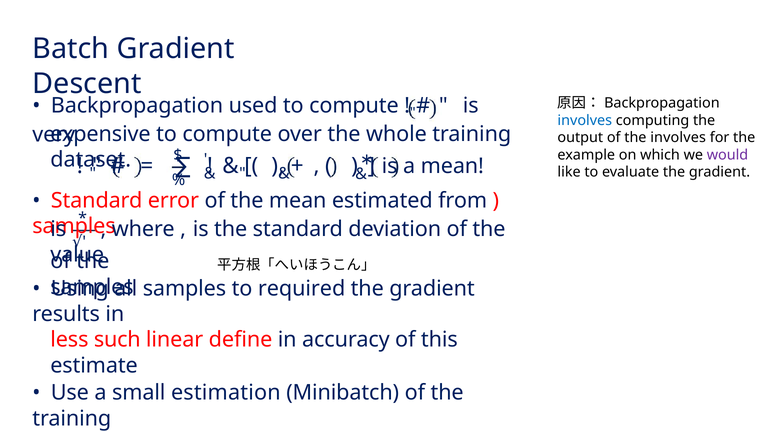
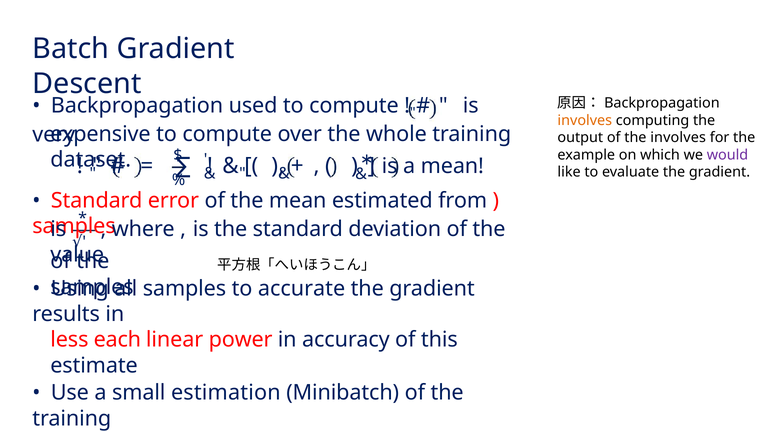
involves colour: blue -> orange (585, 120)
required: required -> accurate (302, 288)
such: such -> each (117, 340)
define: define -> power (241, 340)
